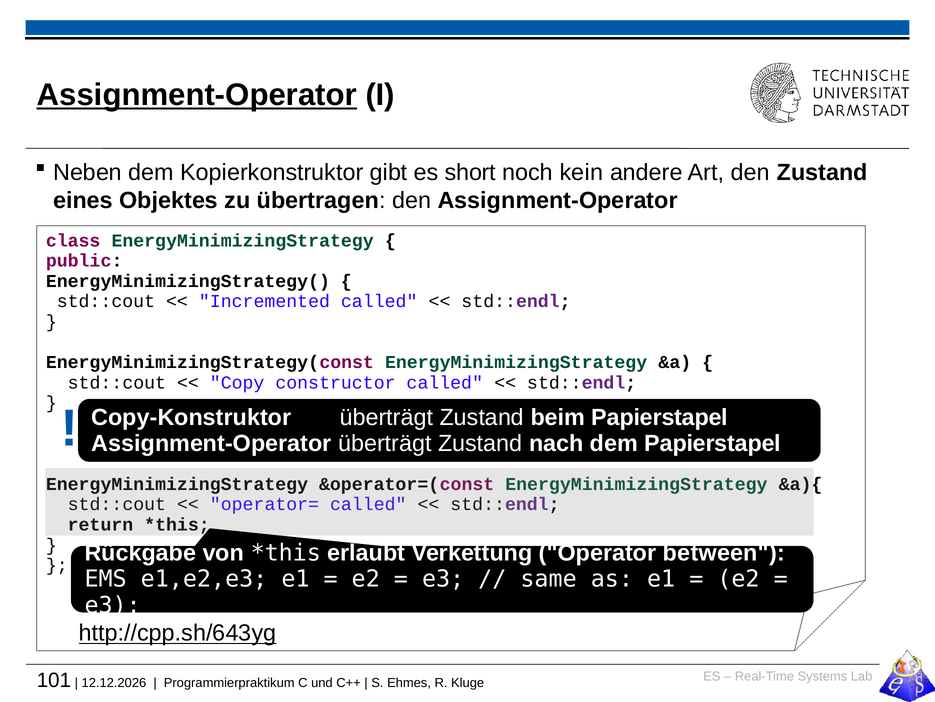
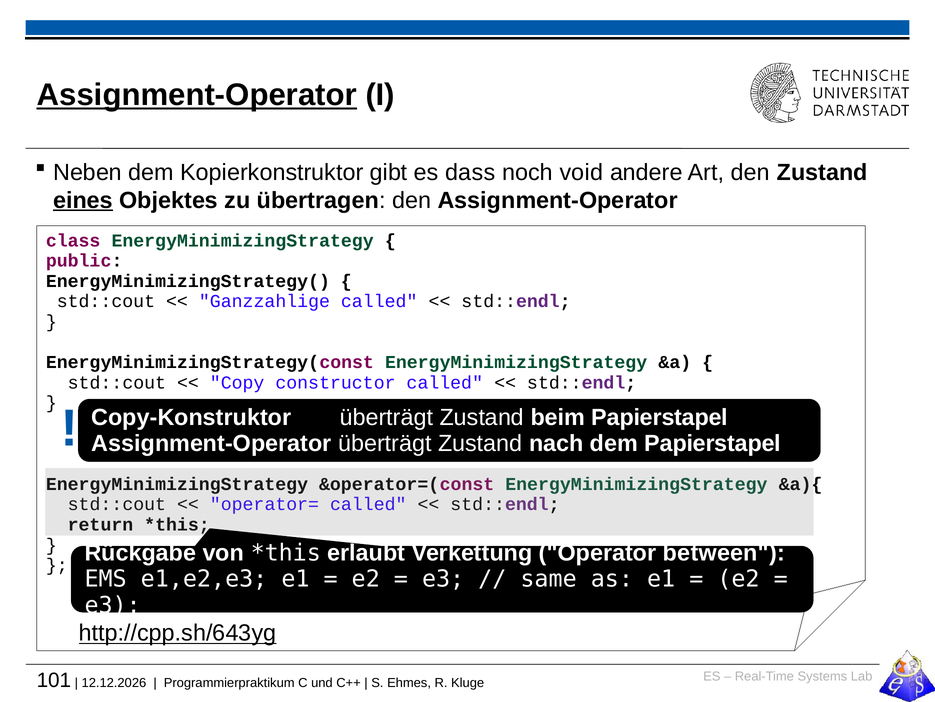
short: short -> dass (470, 172)
kein: kein -> void (581, 172)
eines underline: none -> present (83, 200)
Incremented: Incremented -> Ganzzahlige (264, 301)
